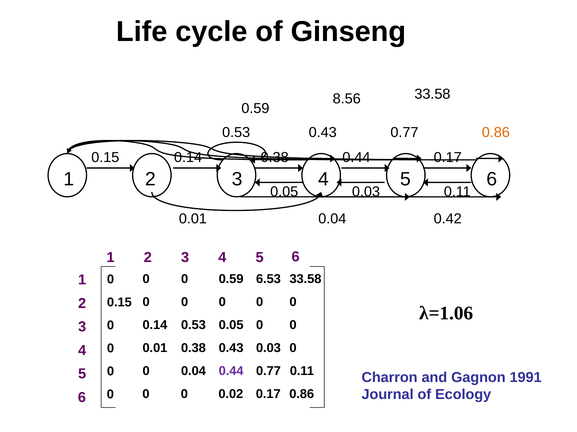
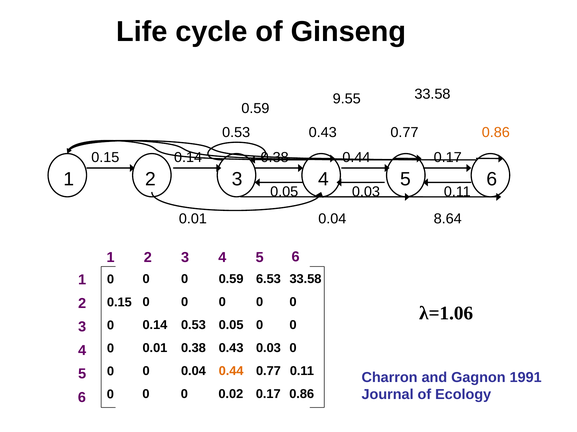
8.56: 8.56 -> 9.55 (347, 99)
0.42: 0.42 -> 8.64 (448, 219)
0.44 colour: purple -> orange (231, 371)
